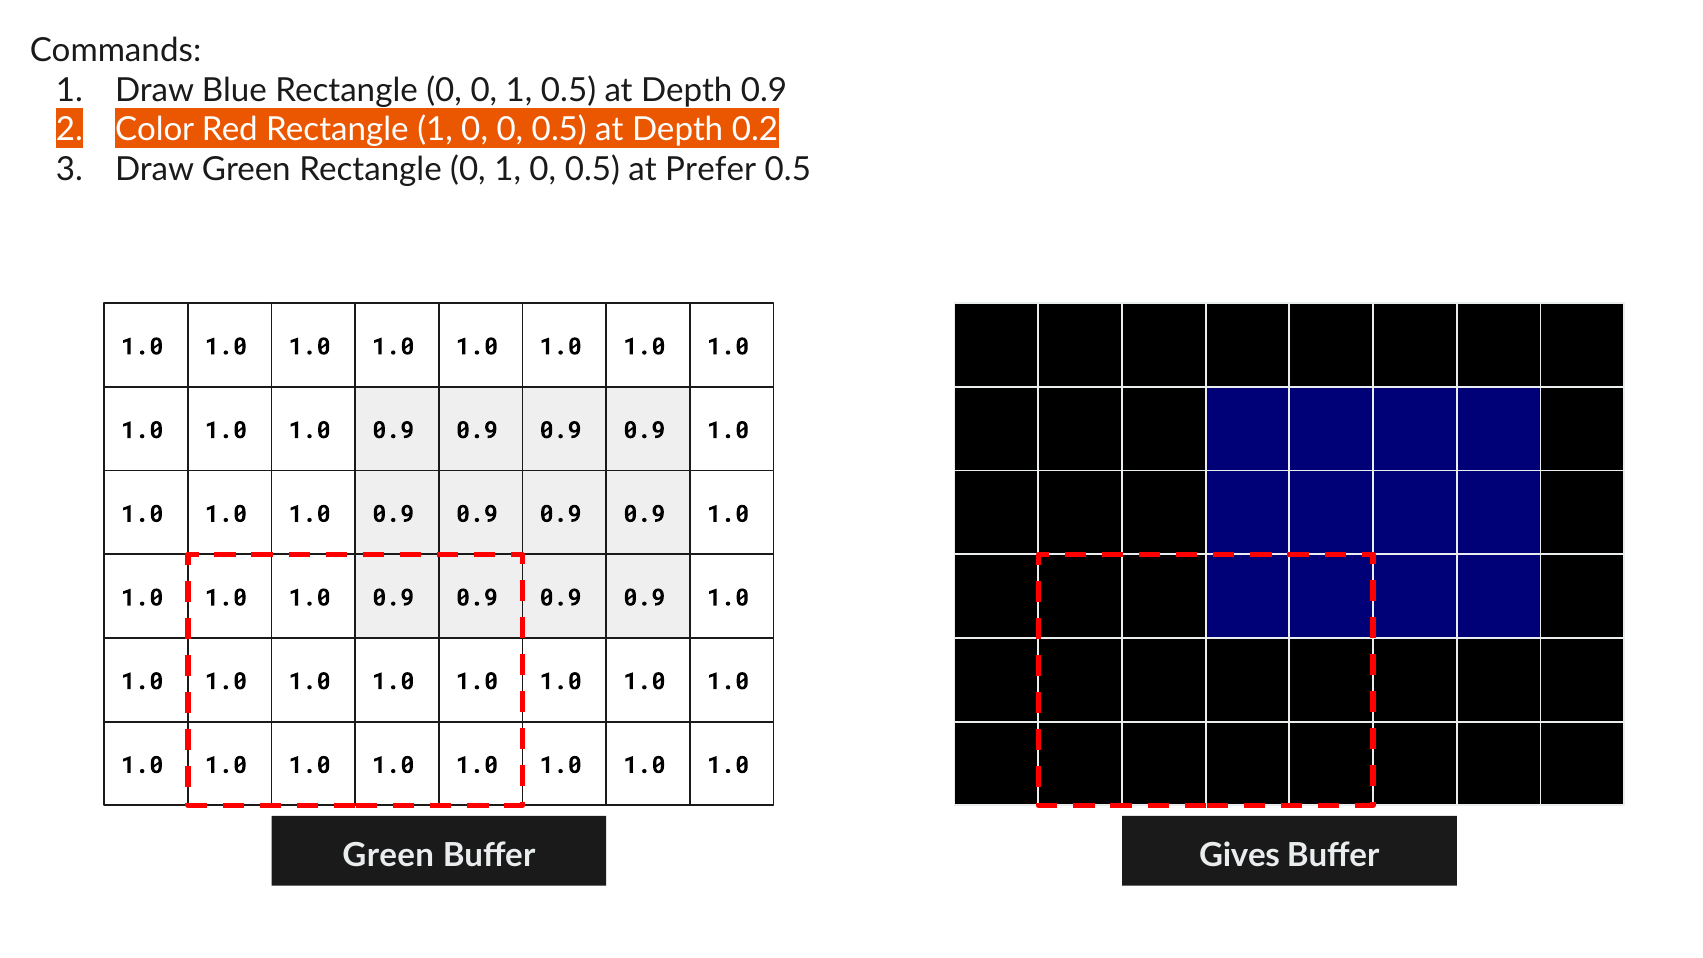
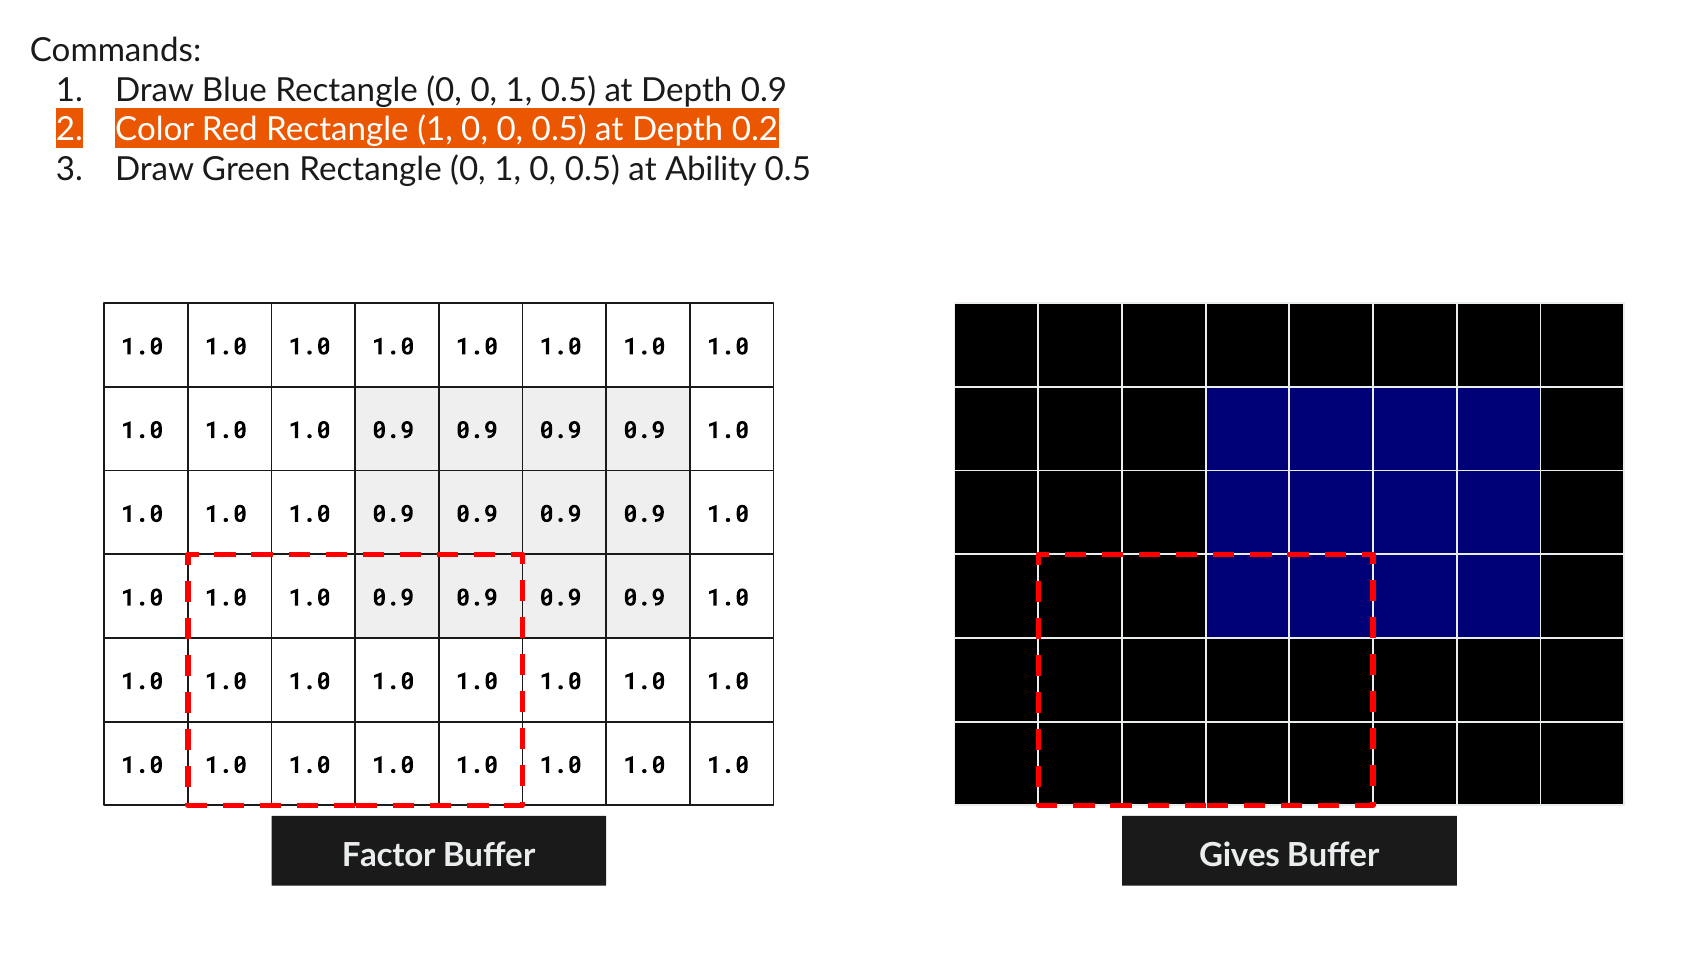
Prefer: Prefer -> Ability (711, 170)
Green: Green -> Factor (389, 855)
